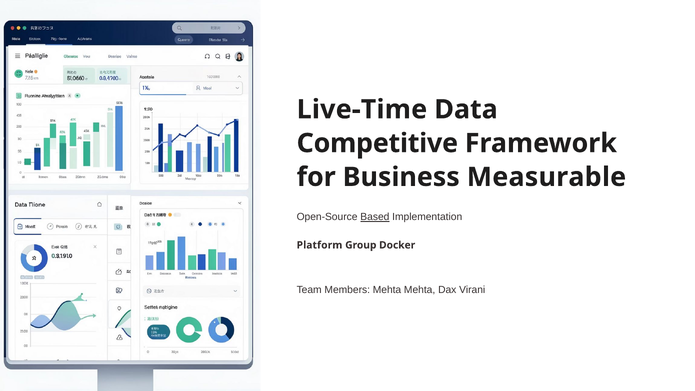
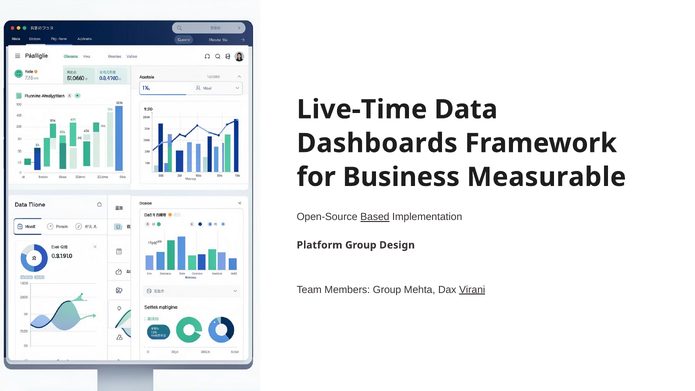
Competitive: Competitive -> Dashboards (377, 143)
Docker: Docker -> Design (397, 245)
Members Mehta: Mehta -> Group (387, 290)
Virani underline: none -> present (472, 290)
